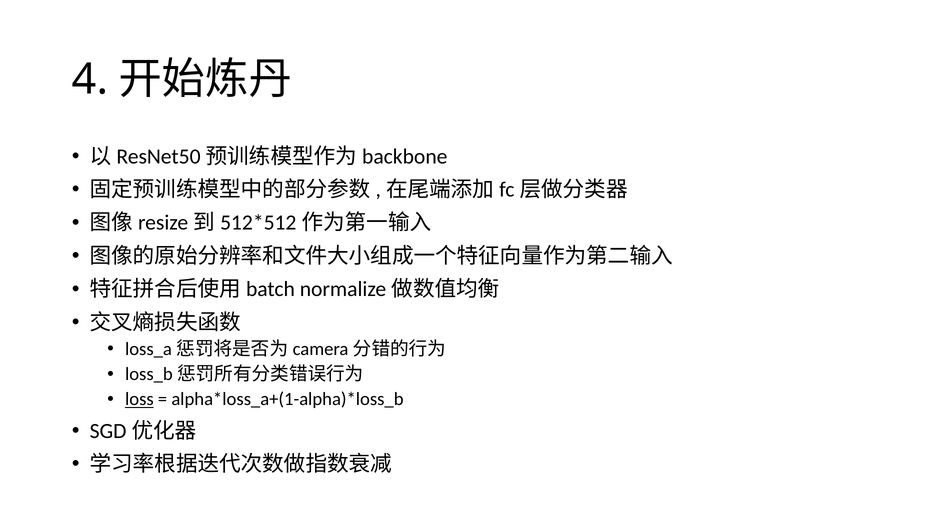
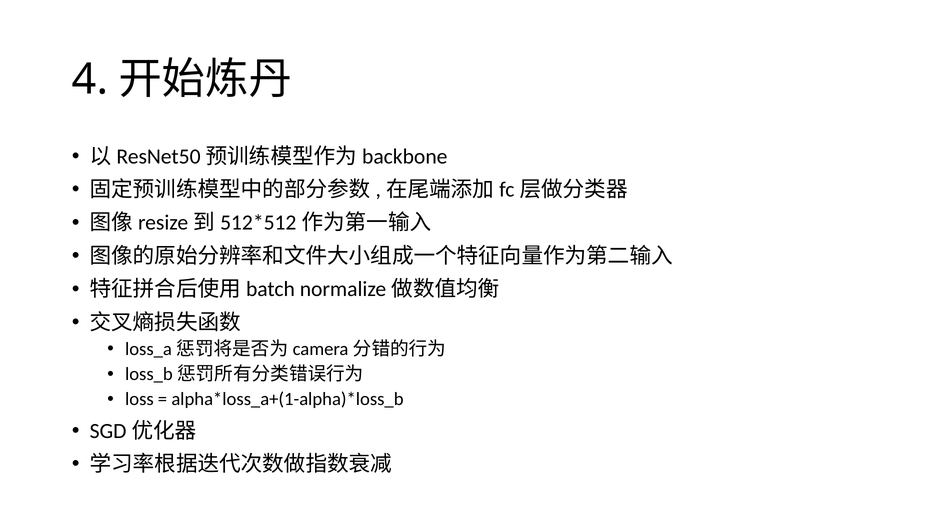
loss underline: present -> none (139, 399)
